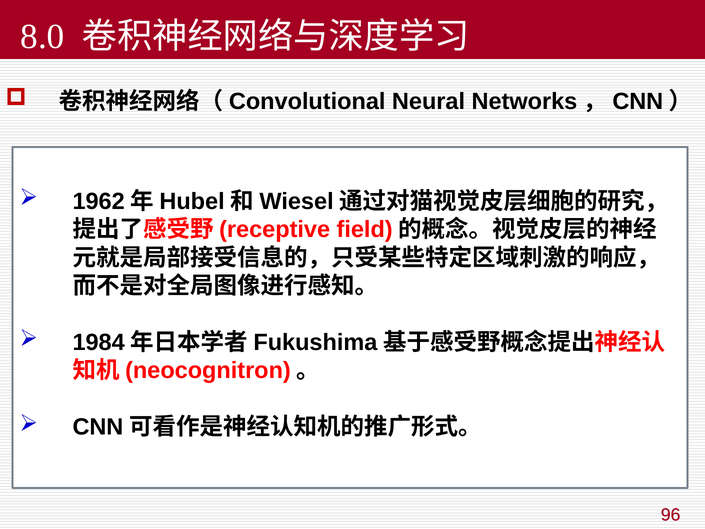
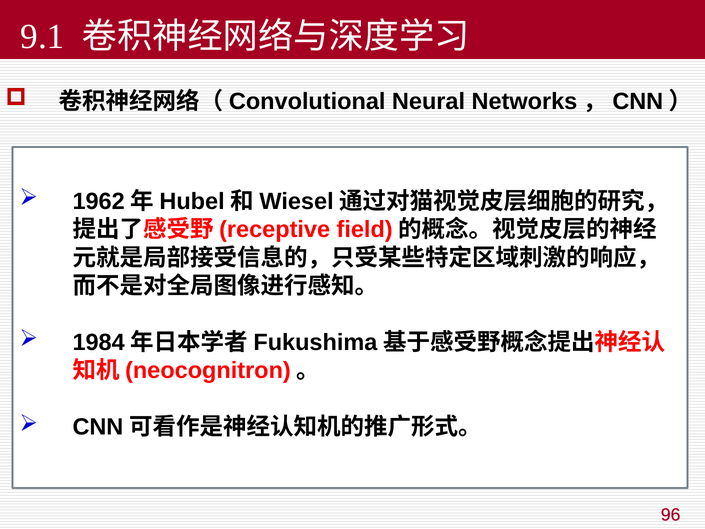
8.0: 8.0 -> 9.1 (43, 37)
